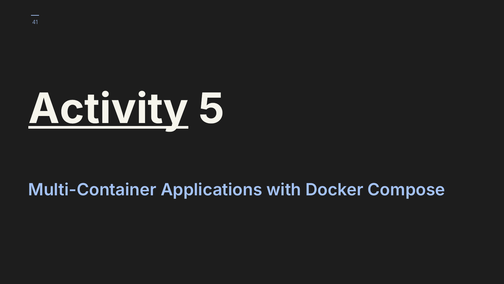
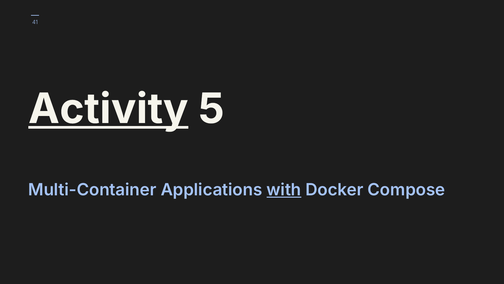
with underline: none -> present (284, 190)
